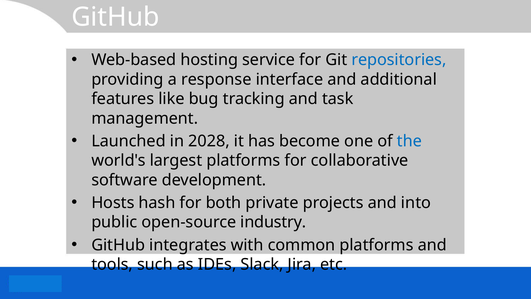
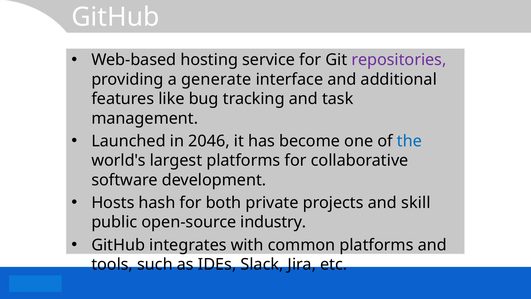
repositories colour: blue -> purple (399, 60)
response: response -> generate (216, 79)
2028: 2028 -> 2046 (209, 141)
into: into -> skill (416, 203)
